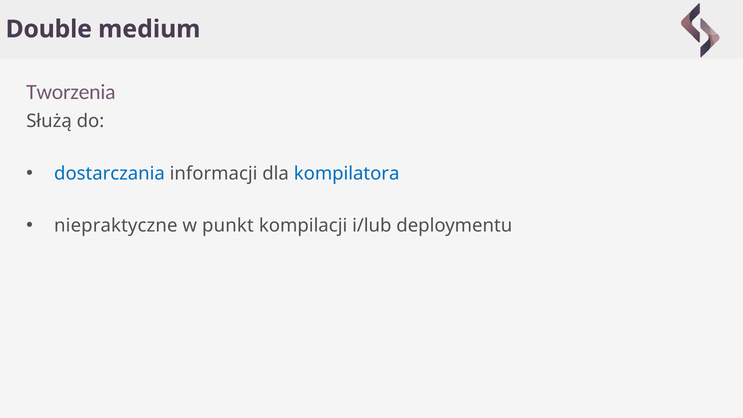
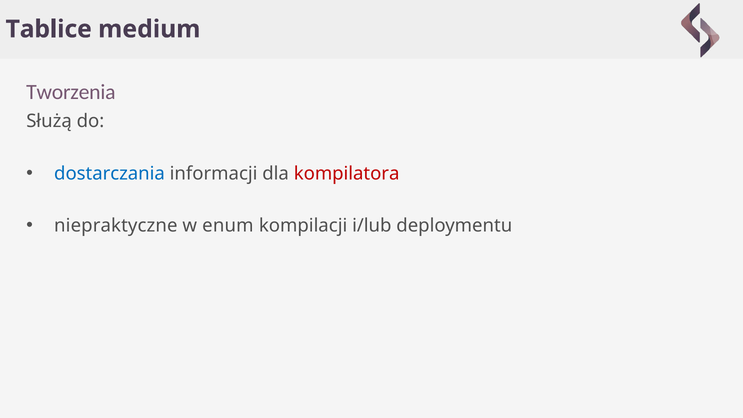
Double: Double -> Tablice (49, 29)
kompilatora colour: blue -> red (347, 173)
punkt: punkt -> enum (228, 226)
